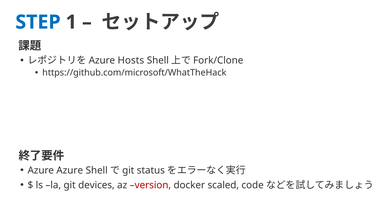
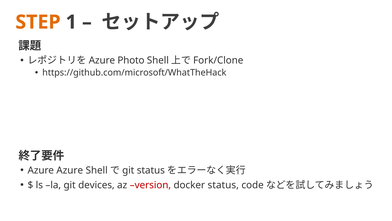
STEP colour: blue -> orange (38, 22)
Hosts: Hosts -> Photo (131, 60)
docker scaled: scaled -> status (223, 185)
